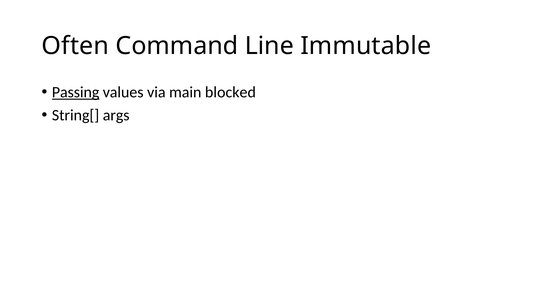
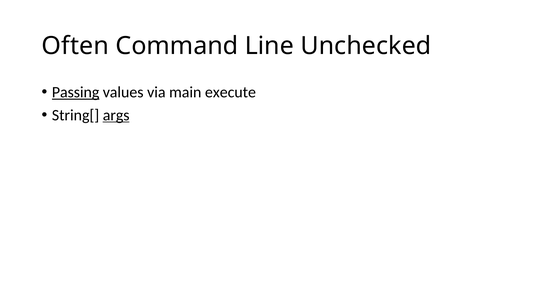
Immutable: Immutable -> Unchecked (366, 46)
blocked: blocked -> execute (230, 92)
args underline: none -> present (116, 115)
